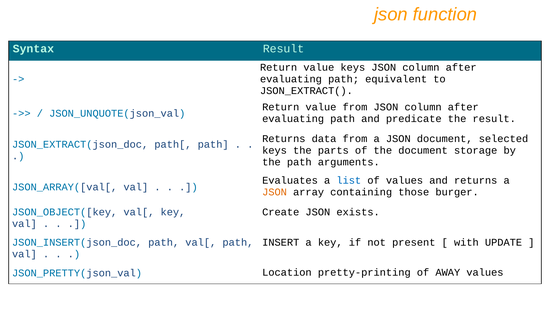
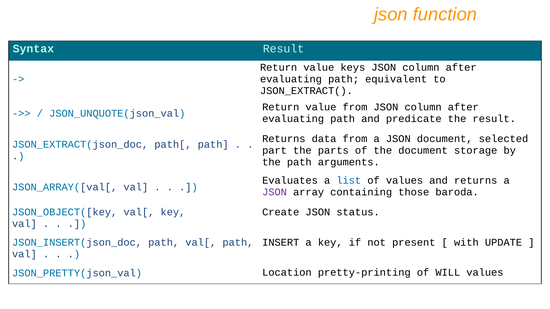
keys: keys -> part (275, 150)
JSON colour: orange -> purple (275, 192)
burger: burger -> baroda (457, 192)
exists: exists -> status (358, 212)
AWAY: AWAY -> WILL (448, 273)
